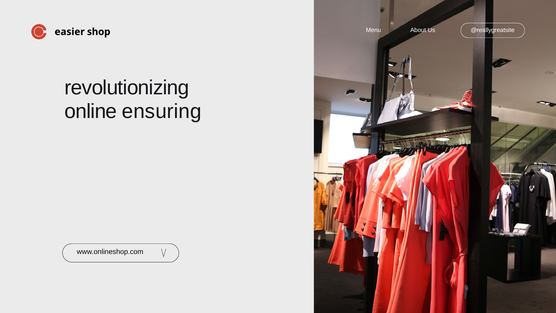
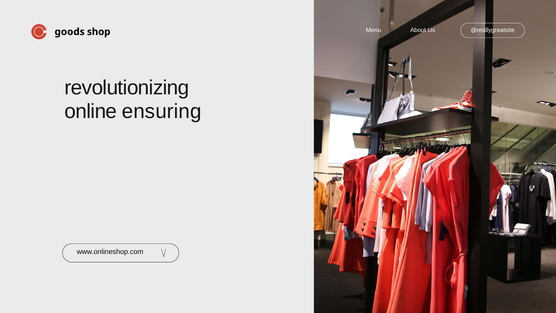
easier: easier -> goods (70, 32)
